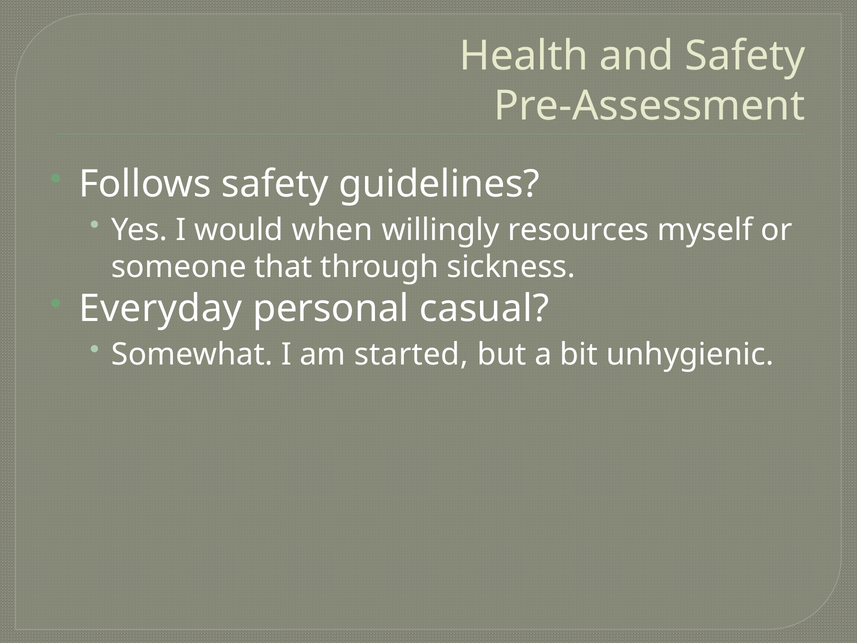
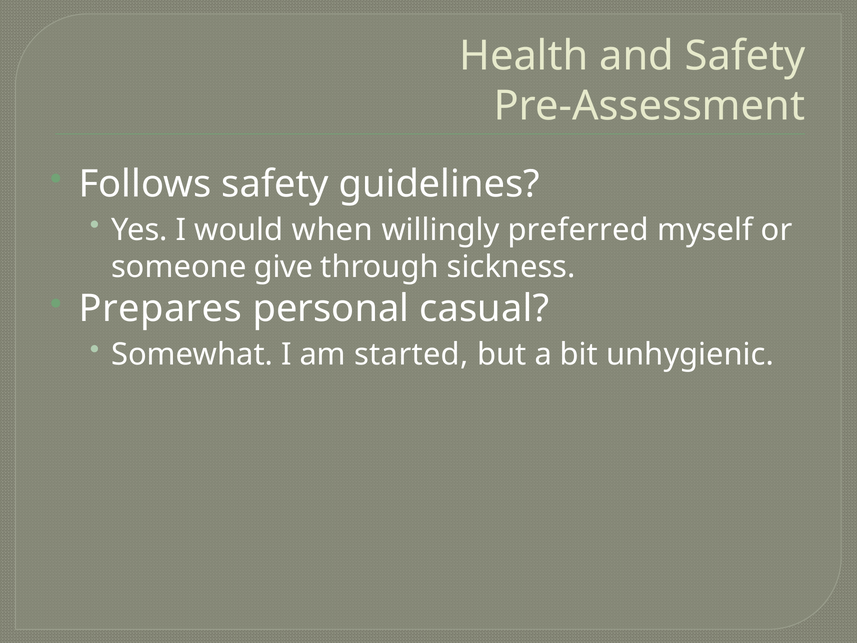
resources: resources -> preferred (578, 230)
that: that -> give (284, 267)
Everyday: Everyday -> Prepares (160, 309)
